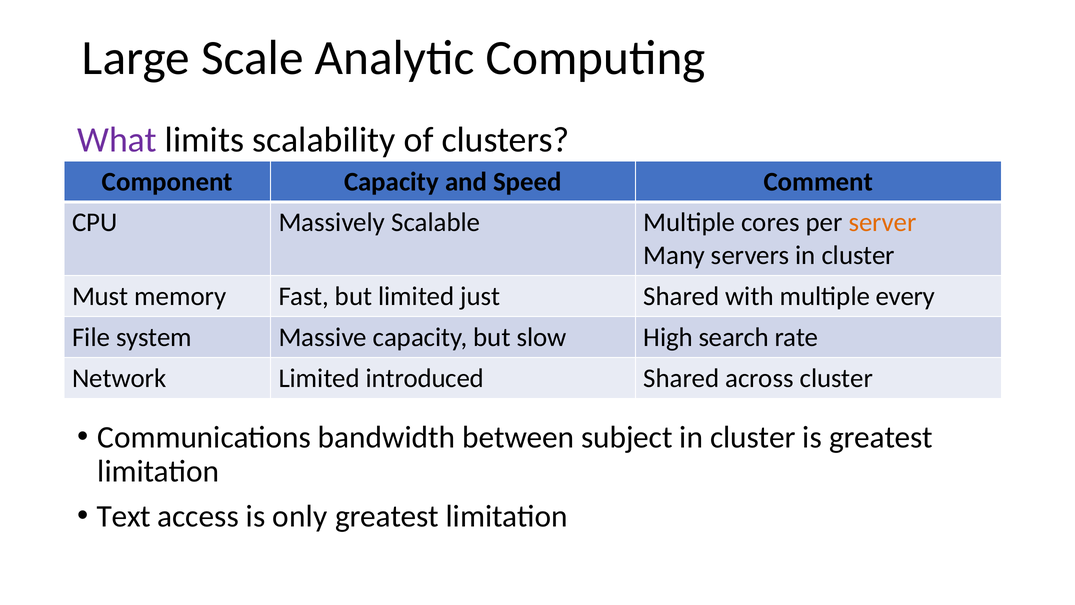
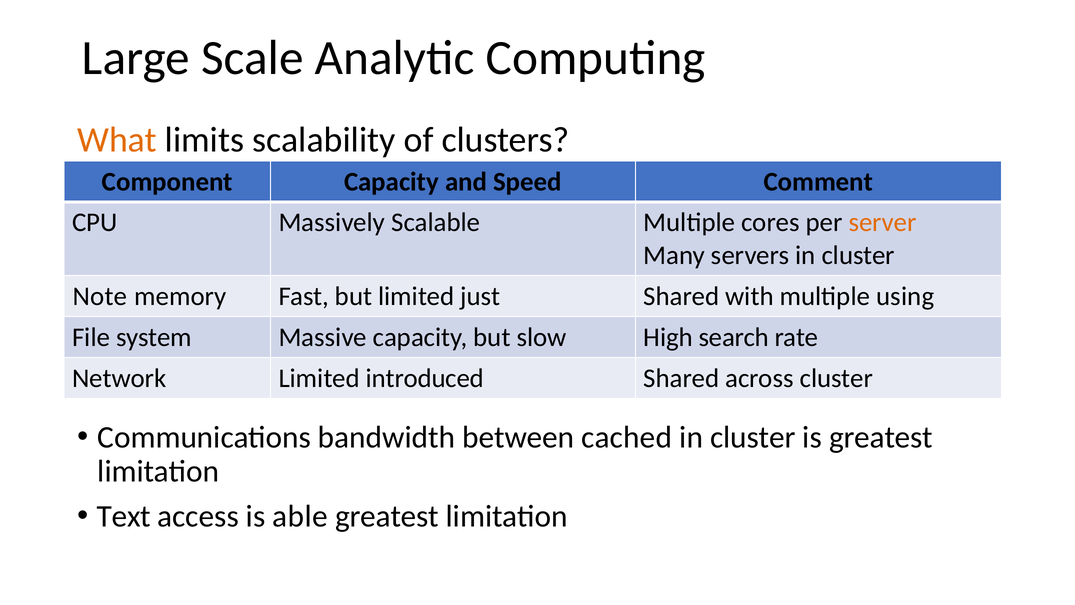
What colour: purple -> orange (117, 140)
Must: Must -> Note (100, 296)
every: every -> using (905, 296)
subject: subject -> cached (627, 437)
only: only -> able (300, 516)
